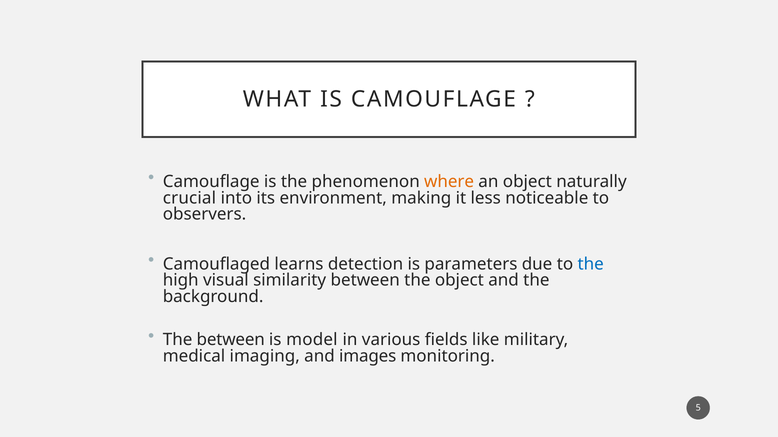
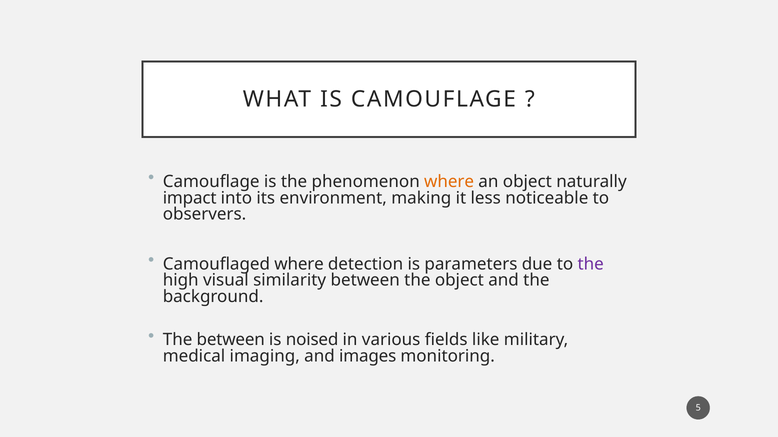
crucial: crucial -> impact (190, 198)
Camouflaged learns: learns -> where (299, 264)
the colour: blue -> purple (591, 264)
model: model -> noised (312, 340)
